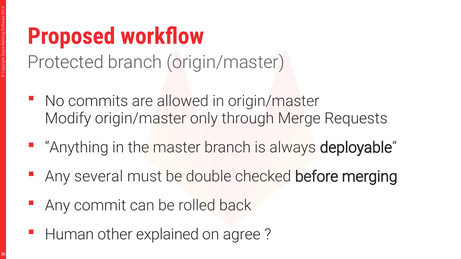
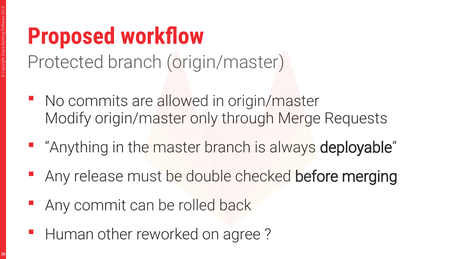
several: several -> release (99, 177)
explained: explained -> reworked (167, 235)
